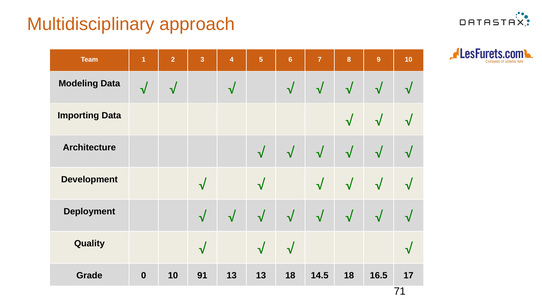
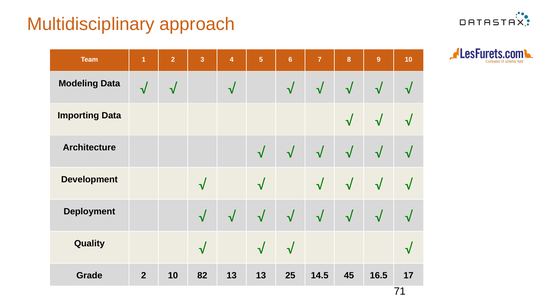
Grade 0: 0 -> 2 (144, 275)
91: 91 -> 82 (202, 275)
13 18: 18 -> 25 (290, 275)
14.5 18: 18 -> 45 (349, 275)
